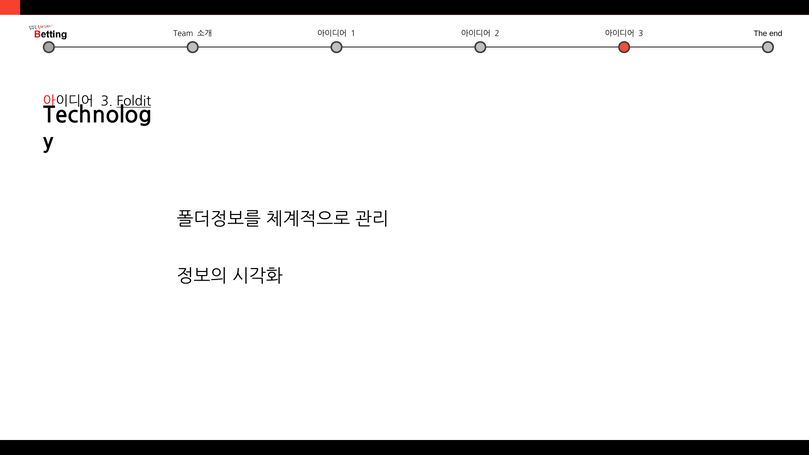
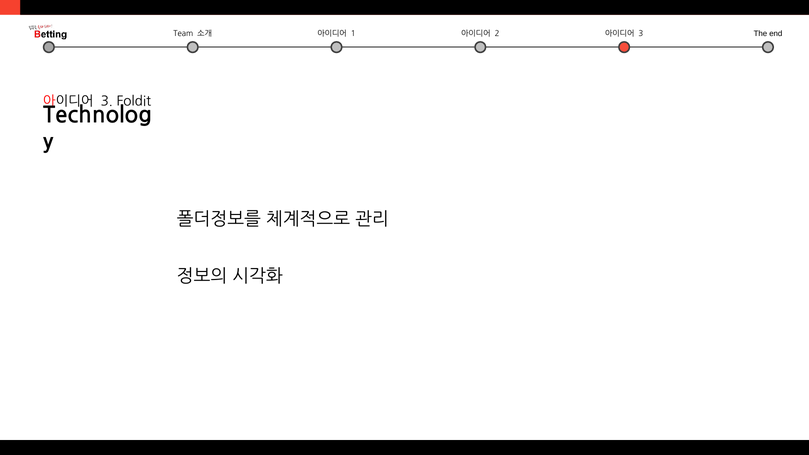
Foldit underline: present -> none (134, 102)
